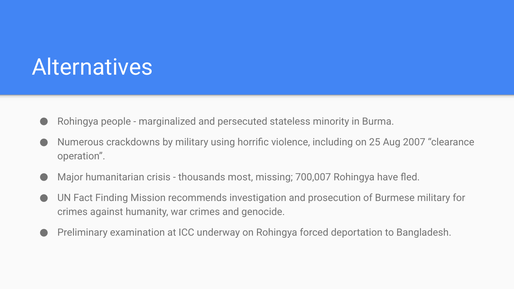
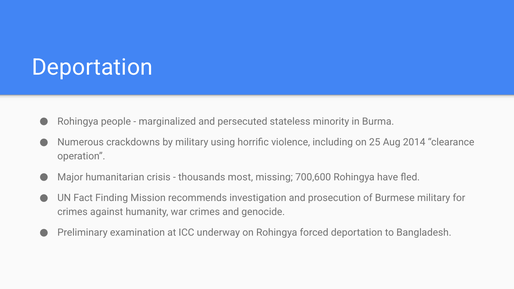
Alternatives: Alternatives -> Deportation (92, 67)
2007: 2007 -> 2014 (414, 142)
700,007: 700,007 -> 700,600 (313, 177)
